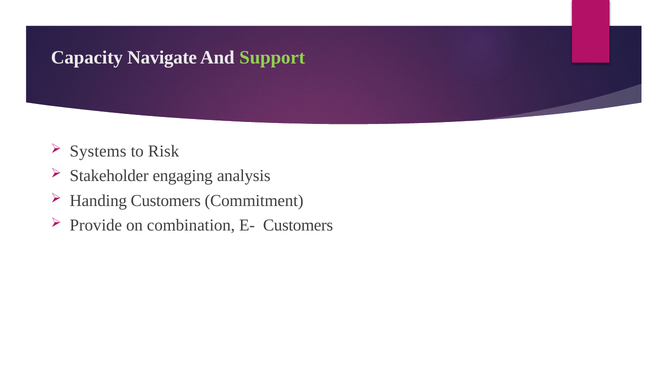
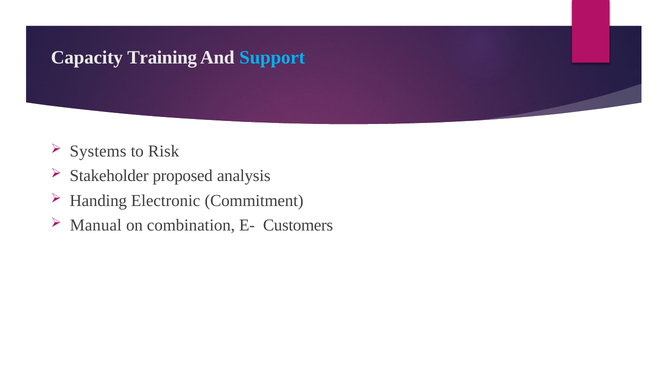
Navigate: Navigate -> Training (162, 58)
Support colour: light green -> light blue (272, 58)
engaging: engaging -> proposed (183, 176)
Handing Customers: Customers -> Electronic (166, 201)
Provide: Provide -> Manual (96, 225)
